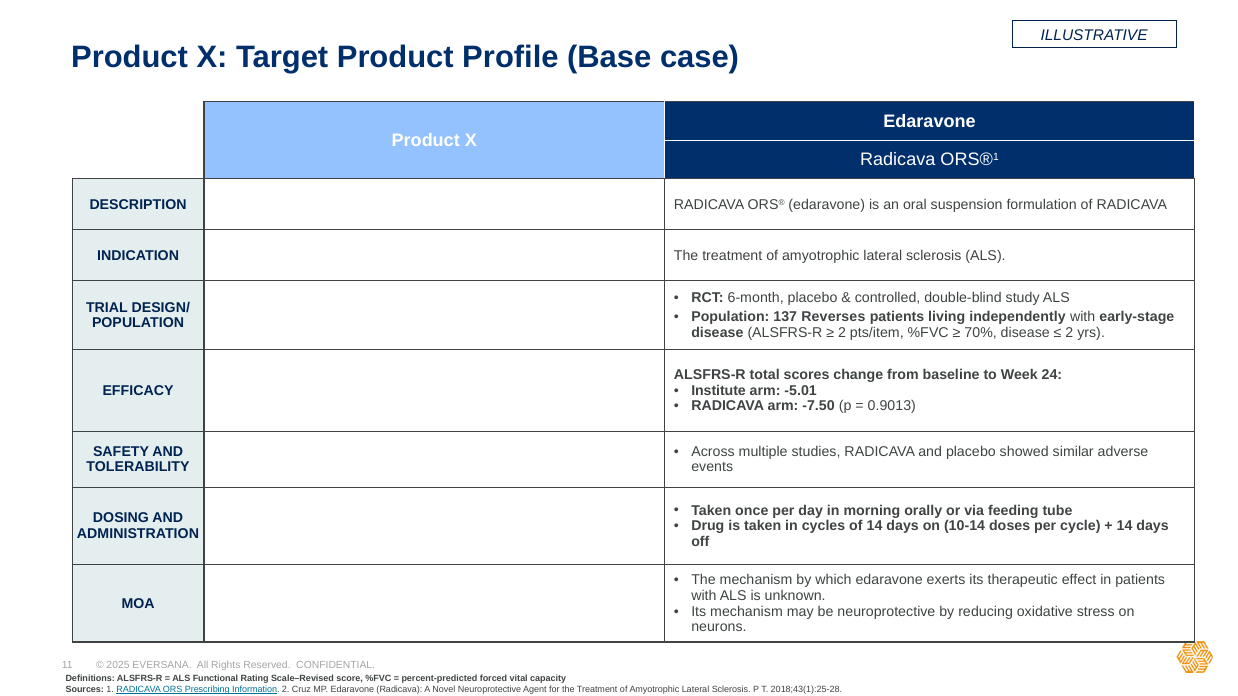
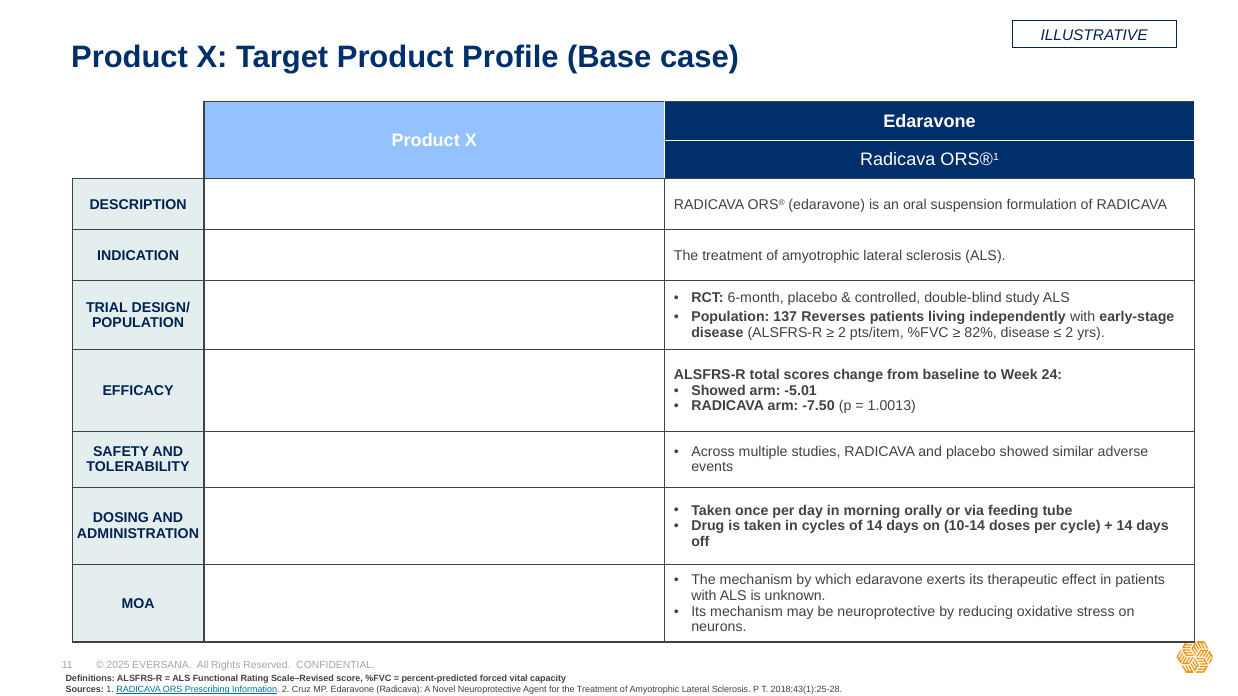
70%: 70% -> 82% (981, 333)
Institute: Institute -> Showed (719, 391)
0.9013: 0.9013 -> 1.0013 (892, 406)
